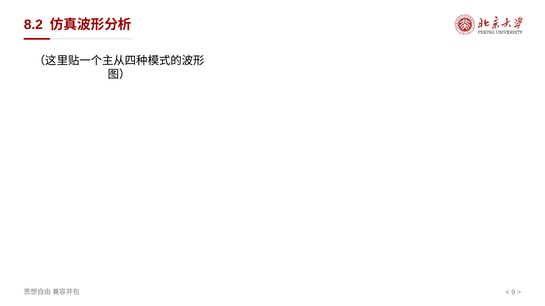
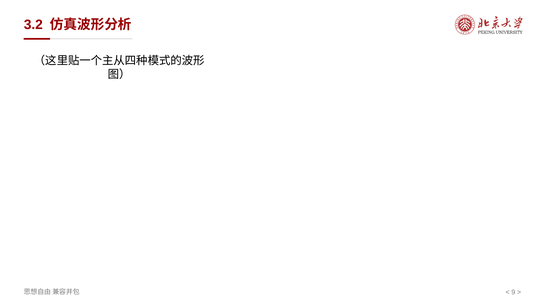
8.2: 8.2 -> 3.2 (33, 25)
